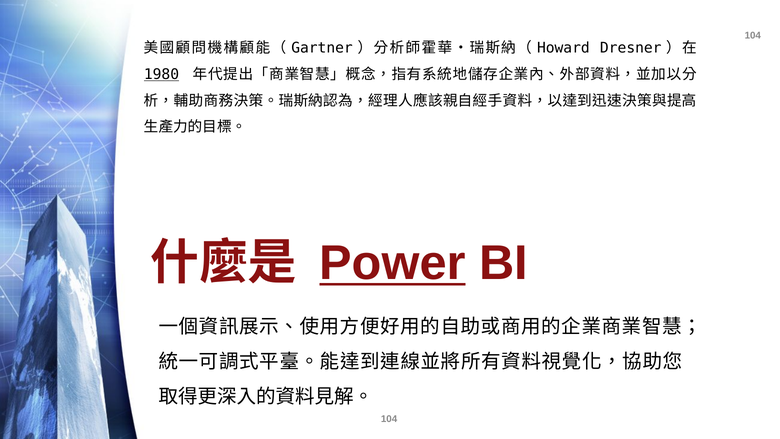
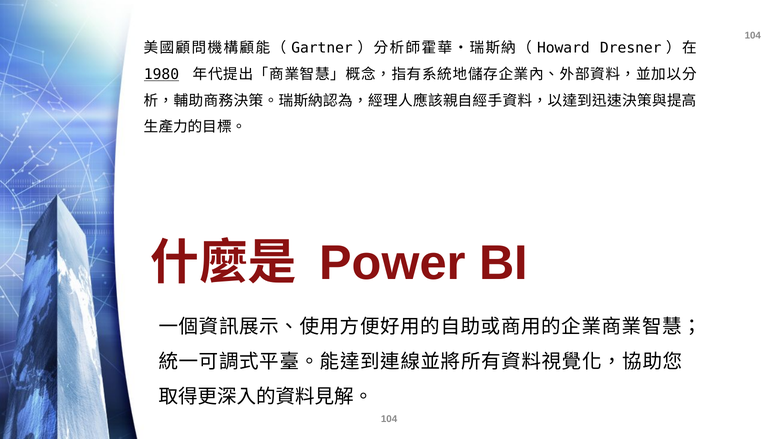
Power underline: present -> none (393, 263)
